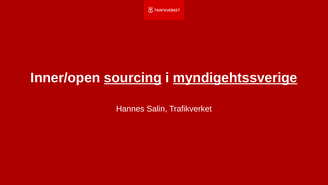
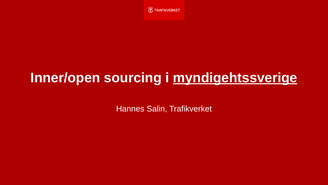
sourcing underline: present -> none (133, 78)
